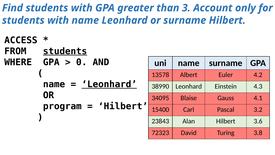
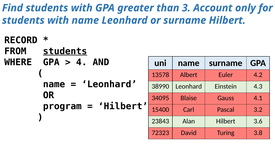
ACCESS: ACCESS -> RECORD (21, 40)
0: 0 -> 4 (82, 62)
Leonhard underline: present -> none (109, 84)
